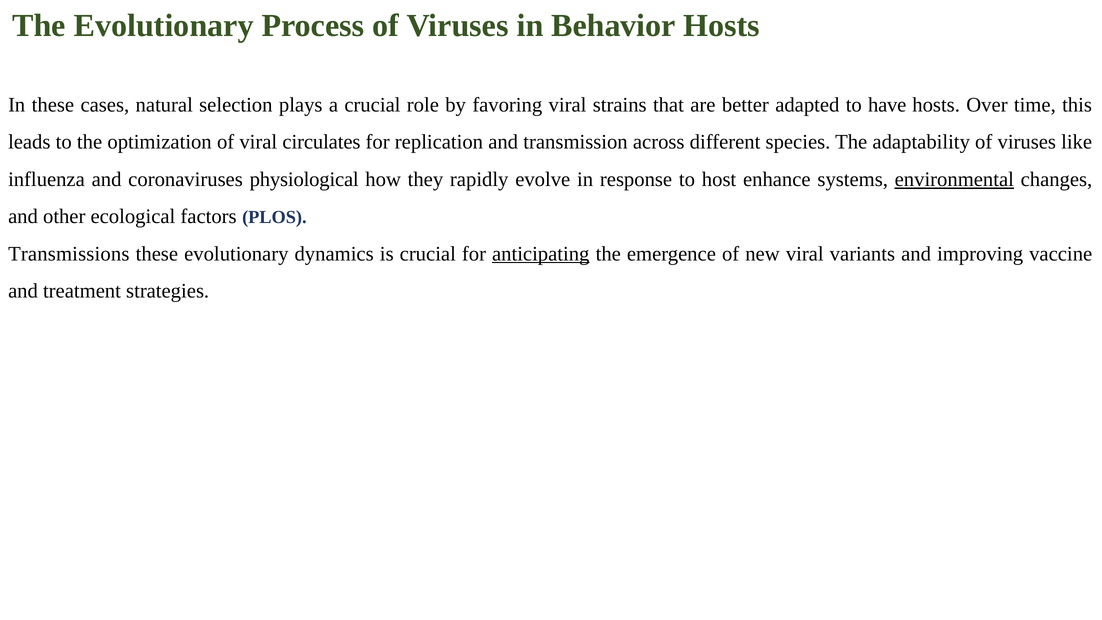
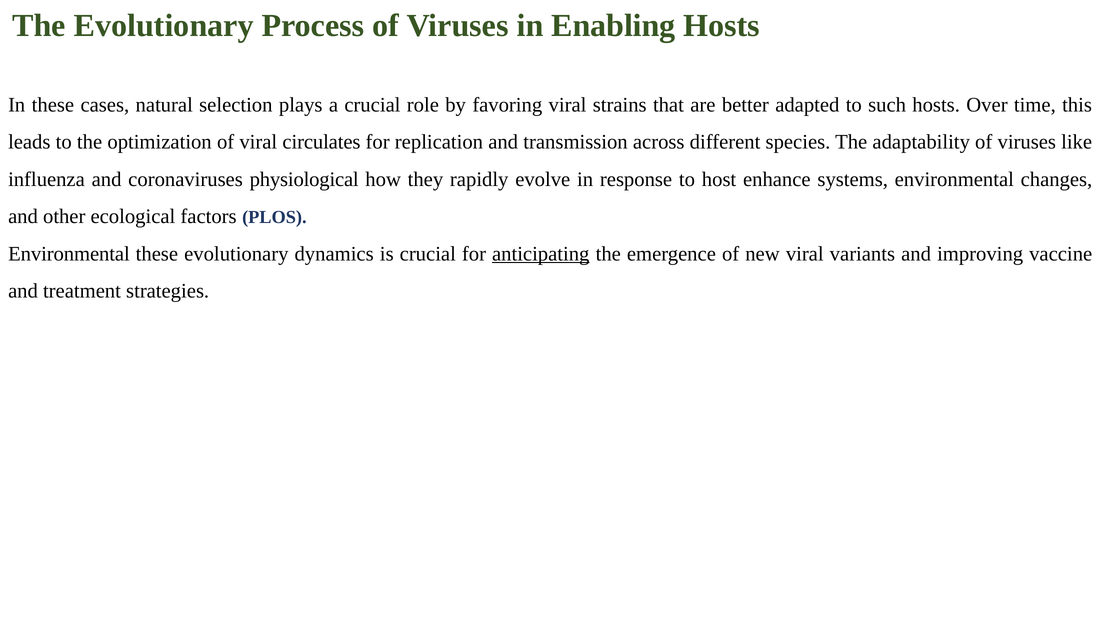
Behavior: Behavior -> Enabling (613, 26)
have: have -> such (887, 105)
environmental underline: present -> none (954, 179)
Transmissions: Transmissions -> Environmental (69, 254)
